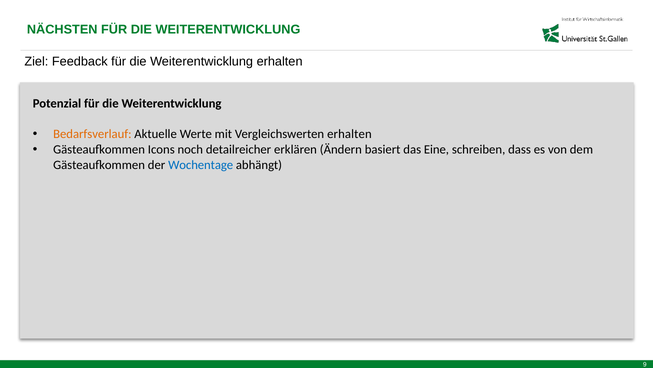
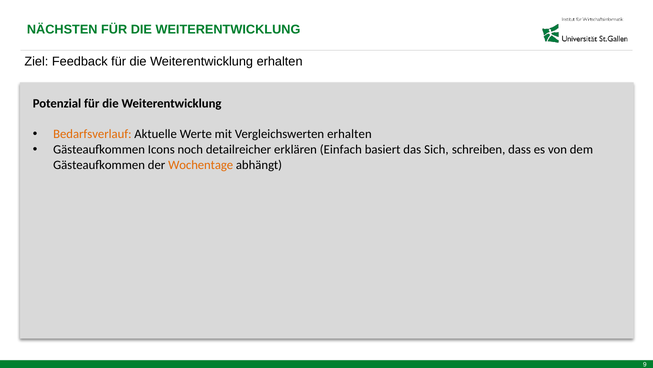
Ändern: Ändern -> Einfach (341, 149)
Eine: Eine -> Sich (436, 149)
Wochentage colour: blue -> orange (201, 165)
